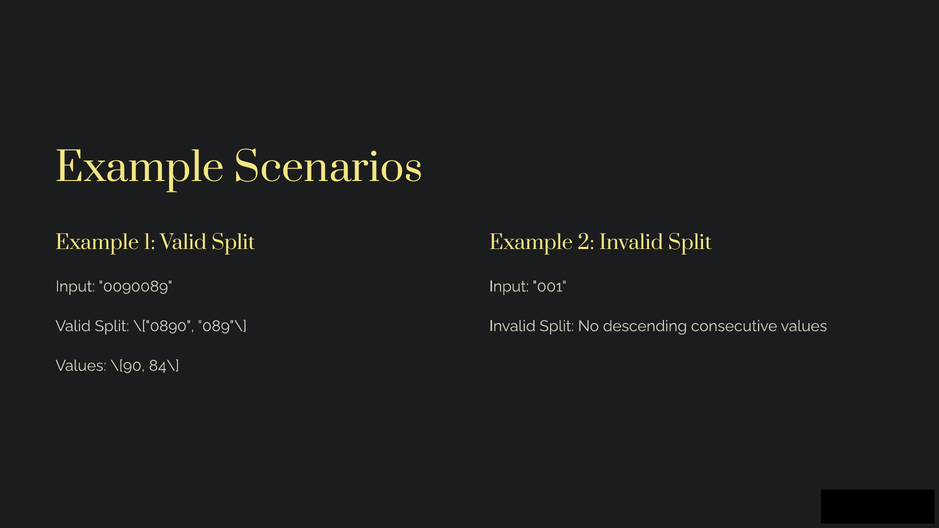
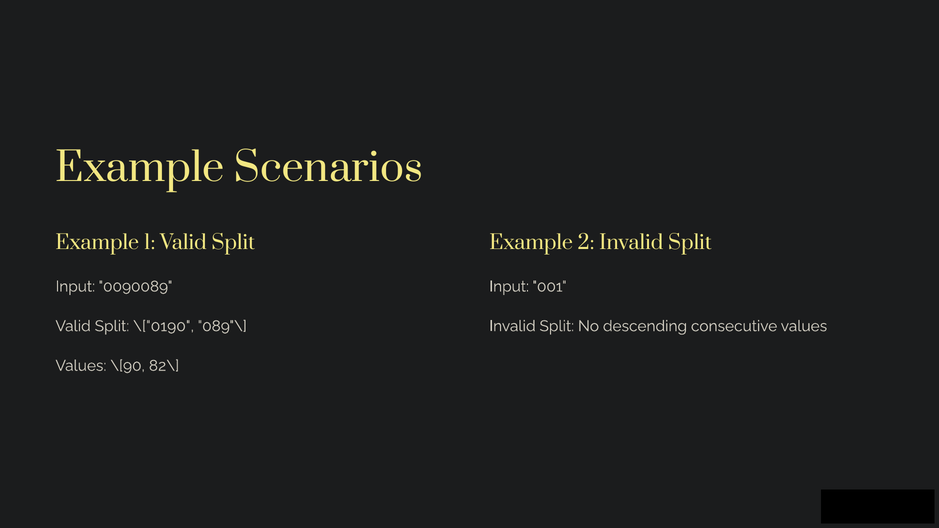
\["0890: \["0890 -> \["0190 (164, 326)
84\: 84\ -> 82\ (164, 366)
